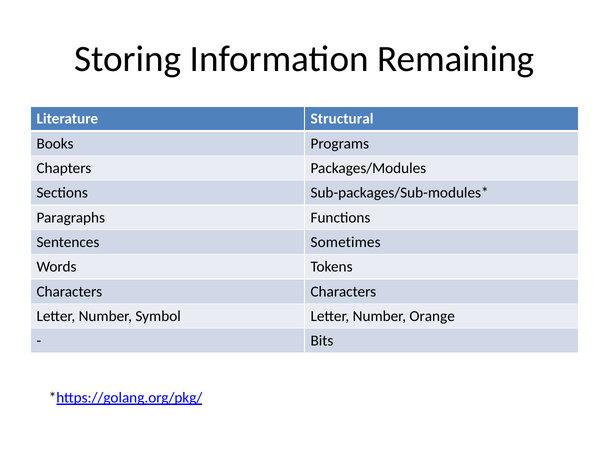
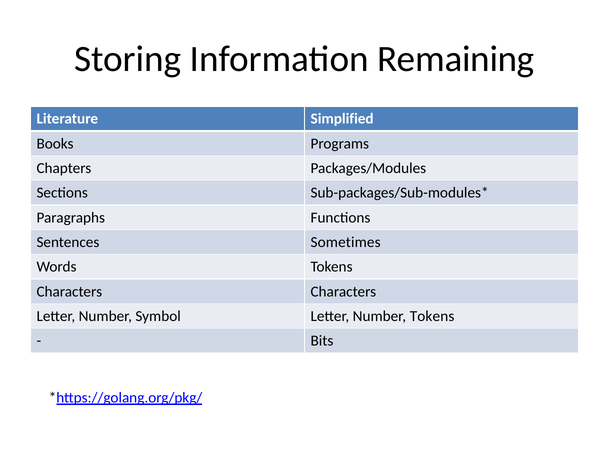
Structural: Structural -> Simplified (342, 119)
Number Orange: Orange -> Tokens (432, 317)
